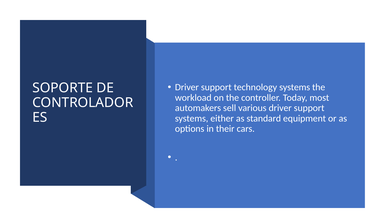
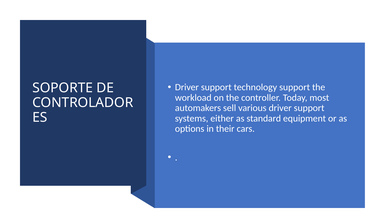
technology systems: systems -> support (295, 88)
